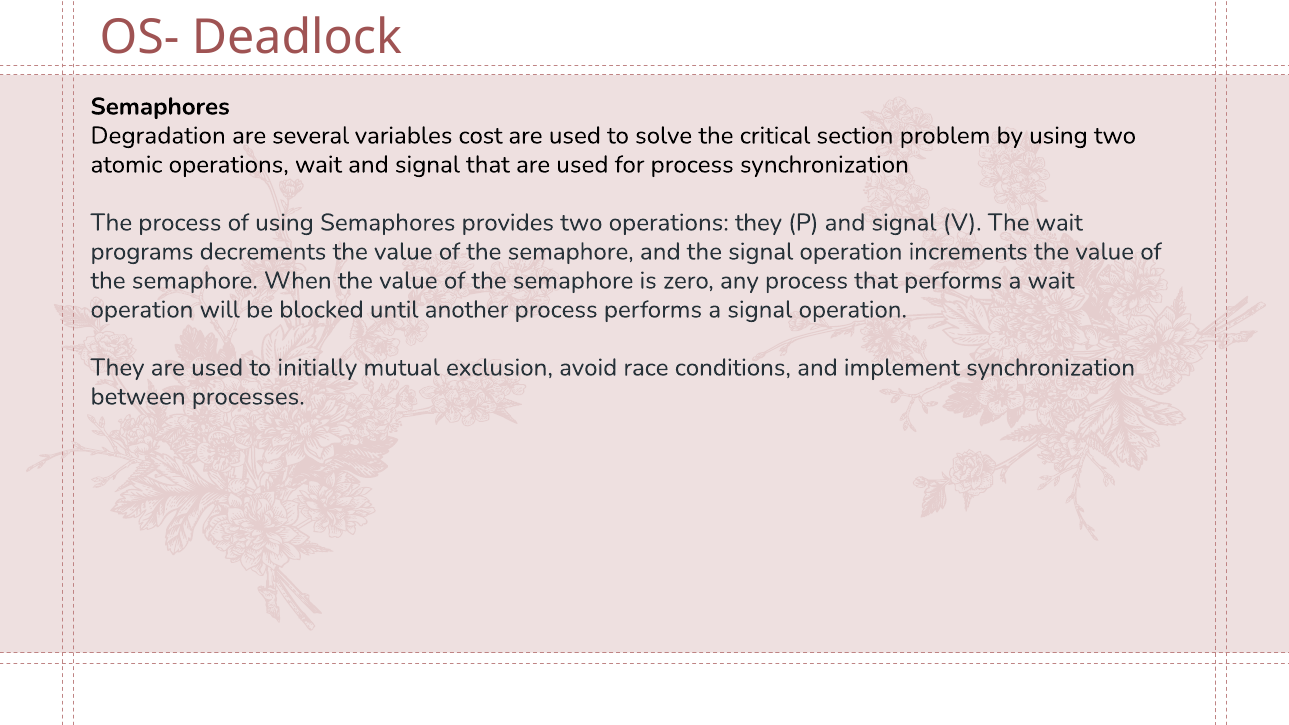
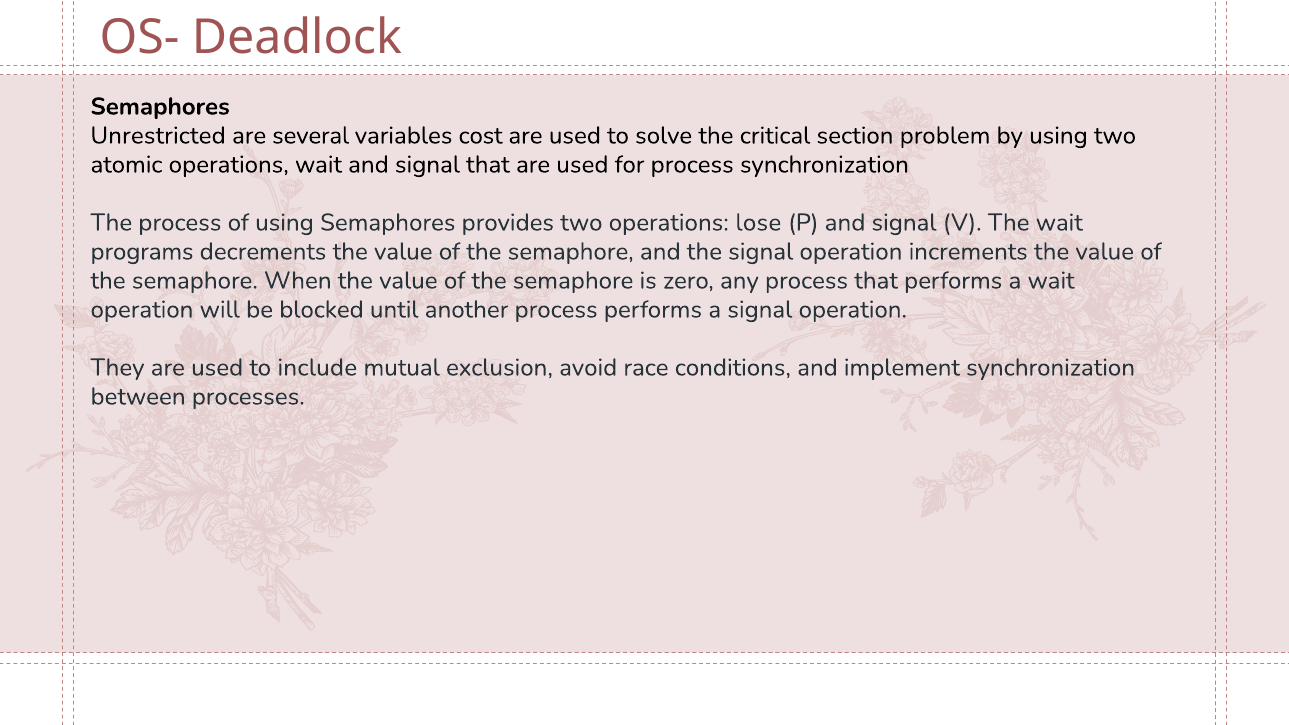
Degradation: Degradation -> Unrestricted (158, 136)
operations they: they -> lose (758, 223)
initially: initially -> include (317, 368)
